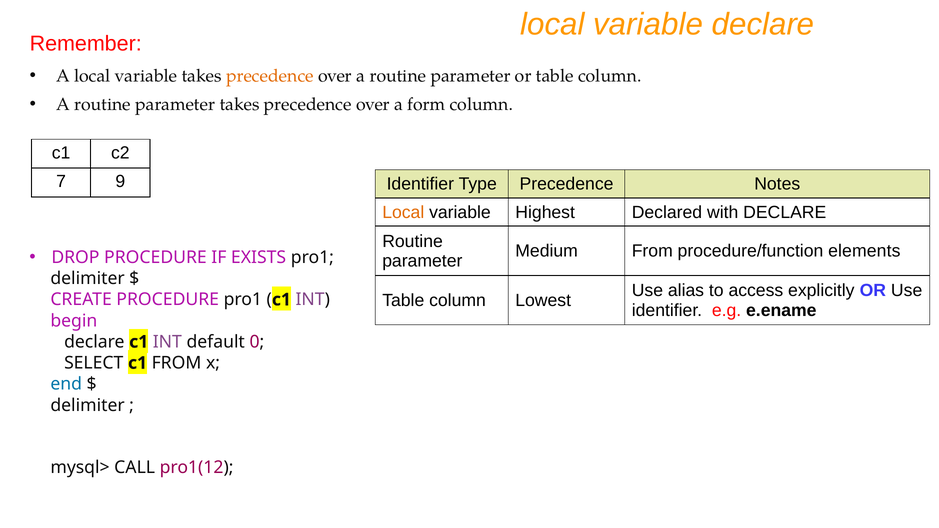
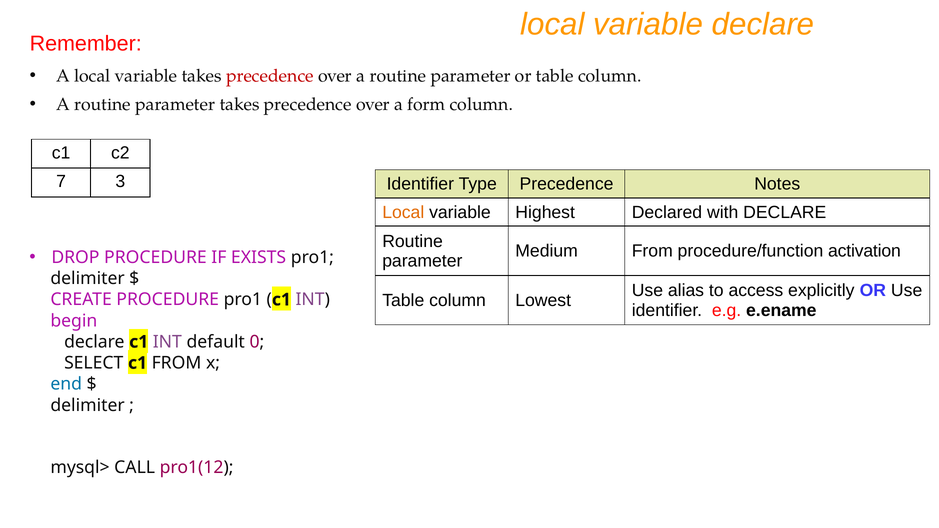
precedence colour: orange -> red (270, 76)
9: 9 -> 3 (120, 182)
elements: elements -> activation (864, 251)
